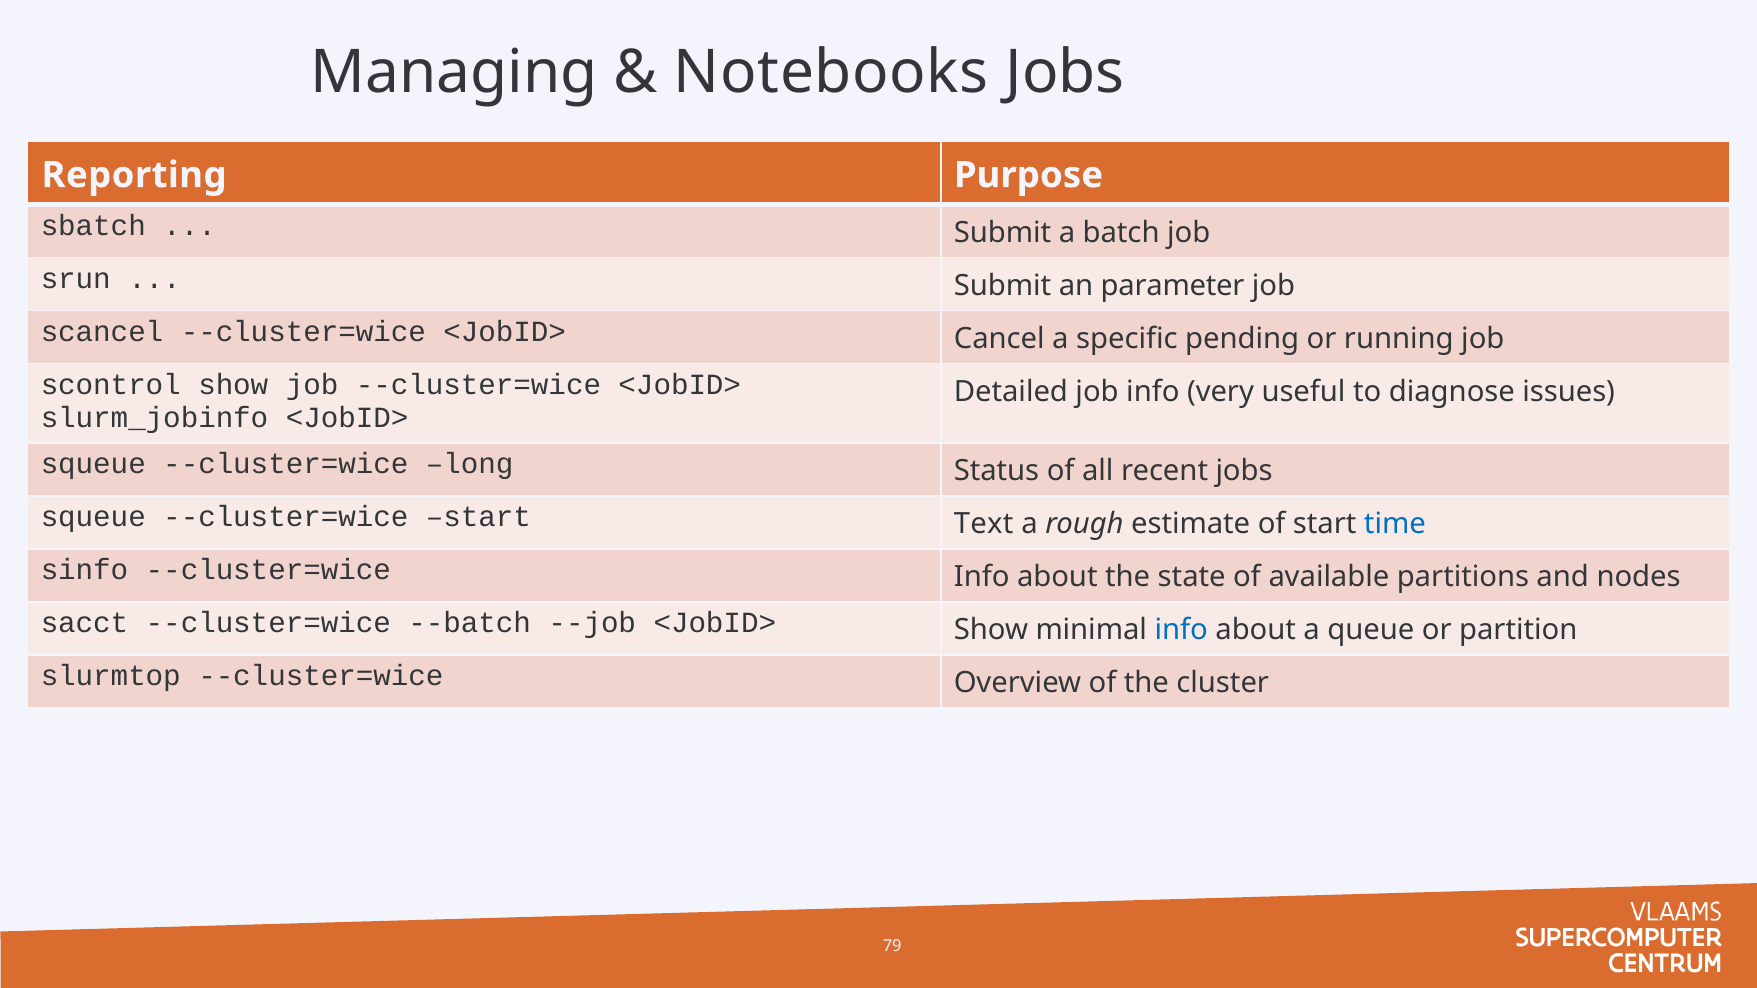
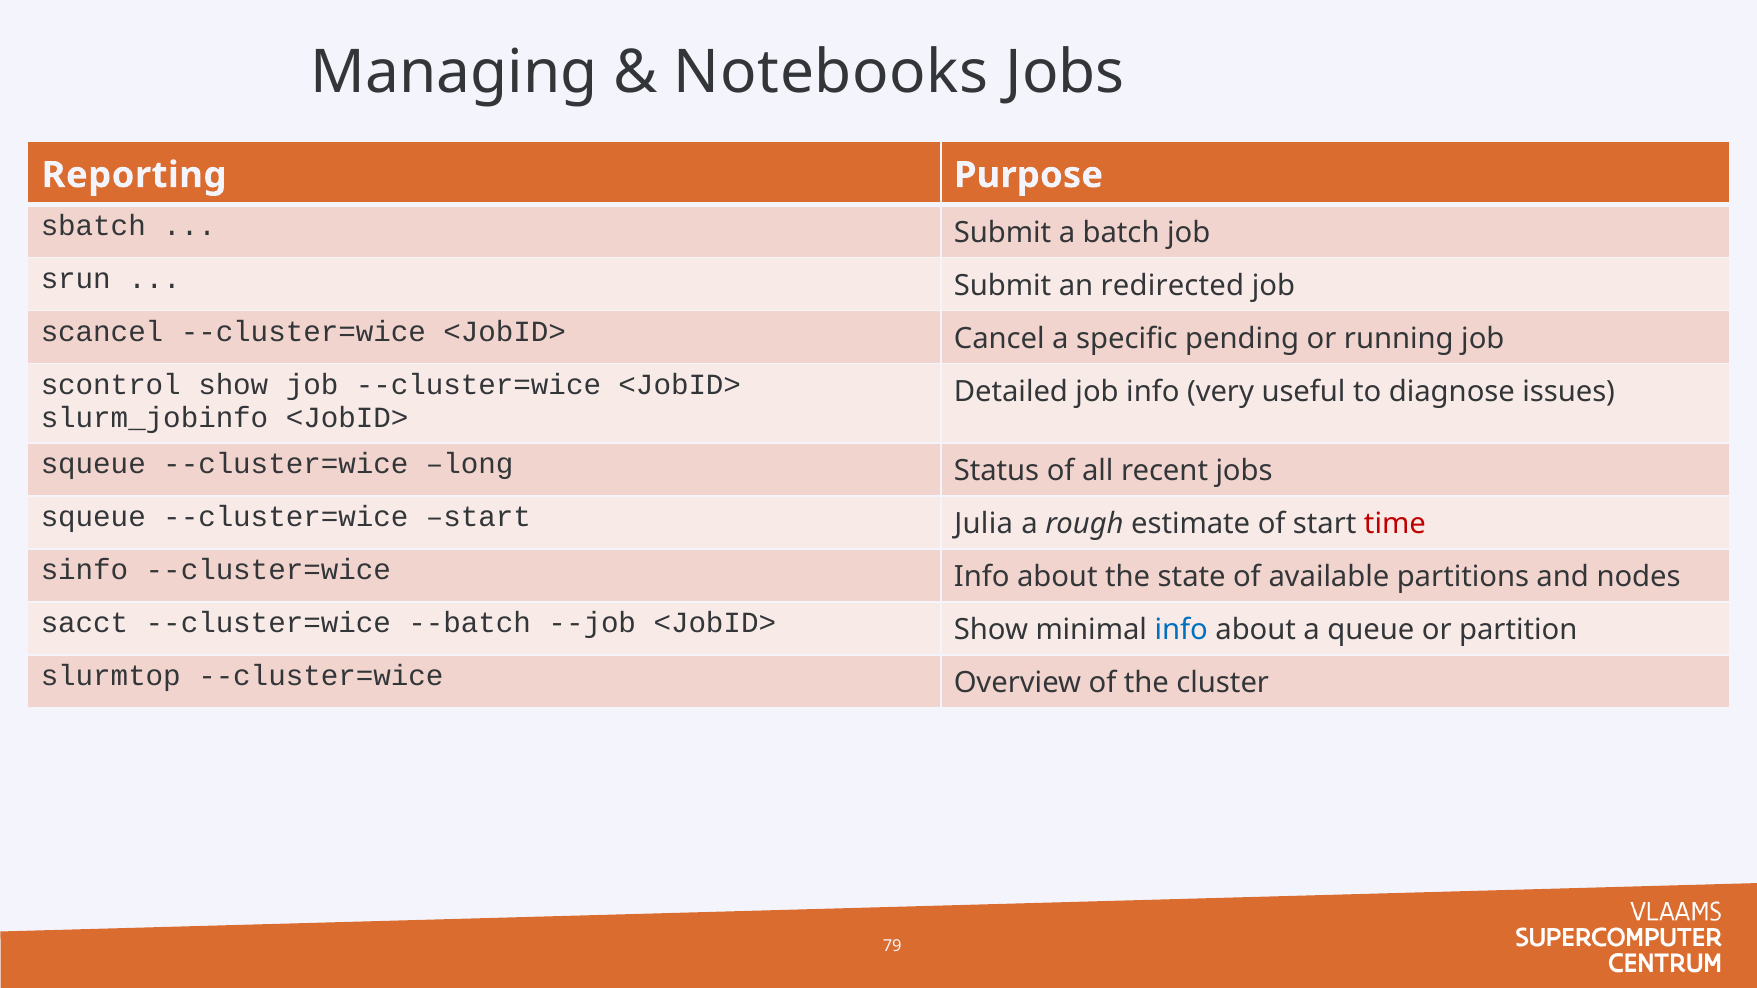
parameter: parameter -> redirected (1172, 286)
Text: Text -> Julia (984, 524)
time colour: blue -> red (1395, 524)
